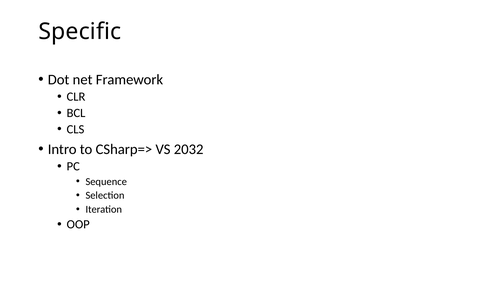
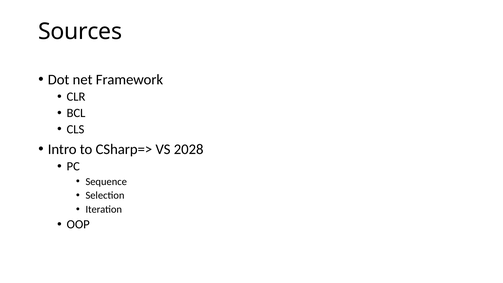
Specific: Specific -> Sources (80, 32)
2032: 2032 -> 2028 (189, 149)
